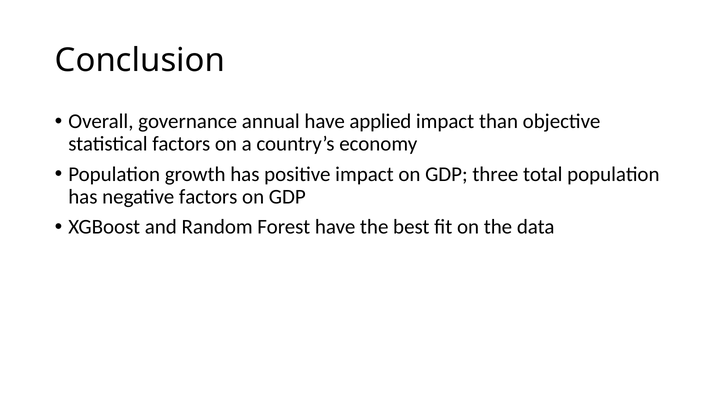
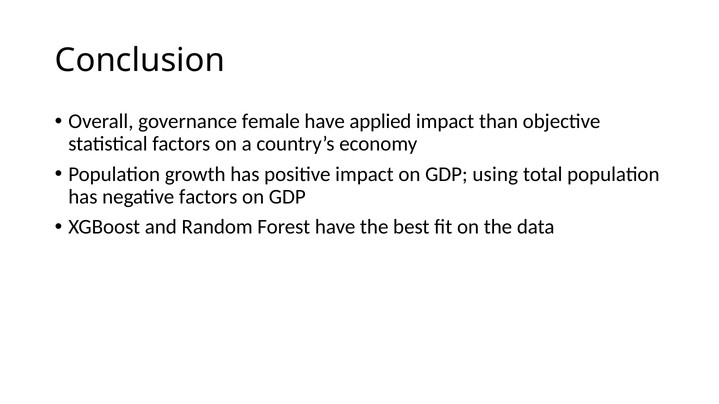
annual: annual -> female (271, 122)
three: three -> using (495, 174)
